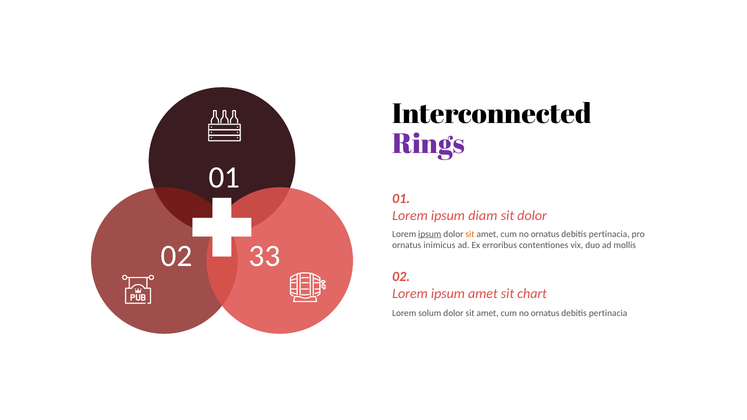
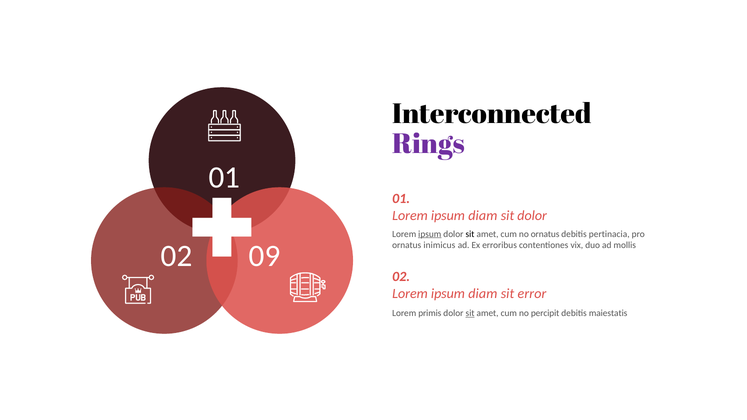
sit colour: orange -> black (470, 234)
33: 33 -> 09 (265, 256)
amet: amet -> diam (483, 294)
chart: chart -> error (532, 294)
solum: solum -> primis (430, 313)
sit underline: none -> present (470, 313)
ornatus: ornatus -> percipit (545, 313)
pertinacia: pertinacia -> maiestatis (608, 313)
